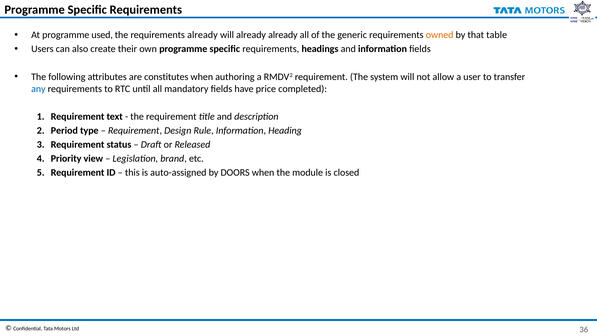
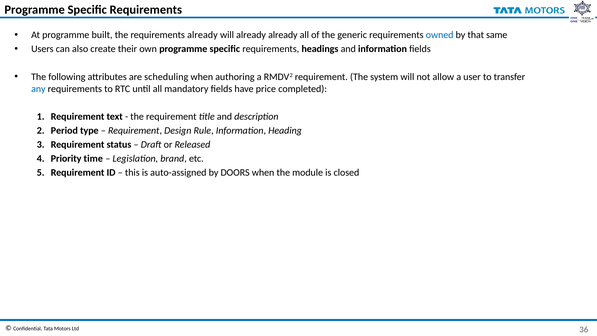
used: used -> built (102, 35)
owned colour: orange -> blue (440, 35)
table: table -> same (497, 35)
constitutes: constitutes -> scheduling (166, 77)
view: view -> time (93, 158)
